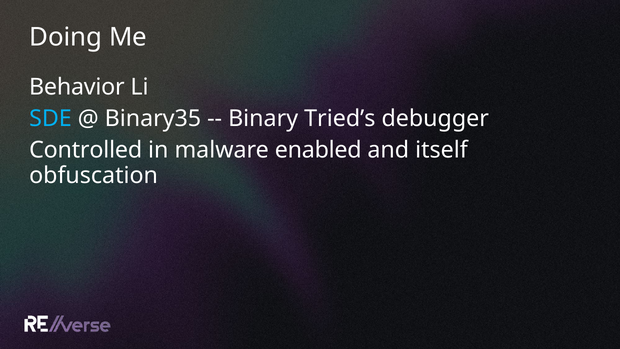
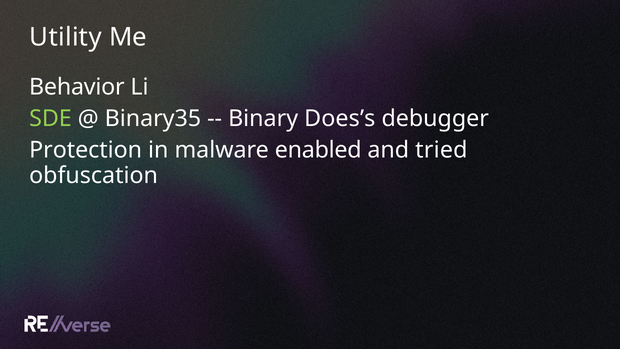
Doing: Doing -> Utility (66, 37)
SDE colour: light blue -> light green (50, 119)
Tried’s: Tried’s -> Does’s (340, 119)
Controlled: Controlled -> Protection (86, 150)
itself: itself -> tried (441, 150)
